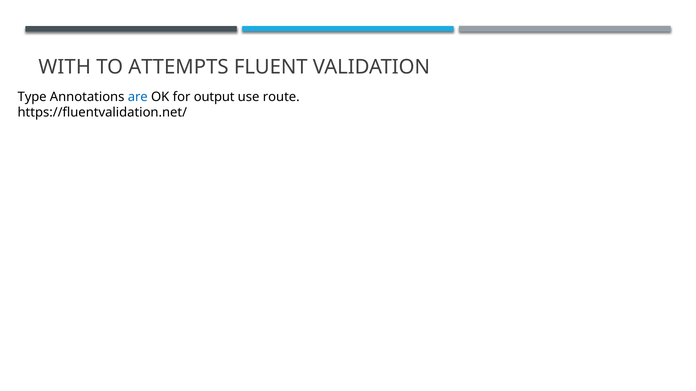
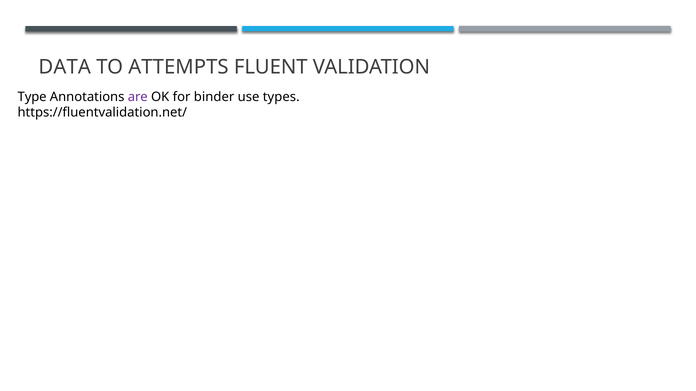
WITH: WITH -> DATA (65, 67)
are colour: blue -> purple (138, 97)
output: output -> binder (214, 97)
route: route -> types (281, 97)
